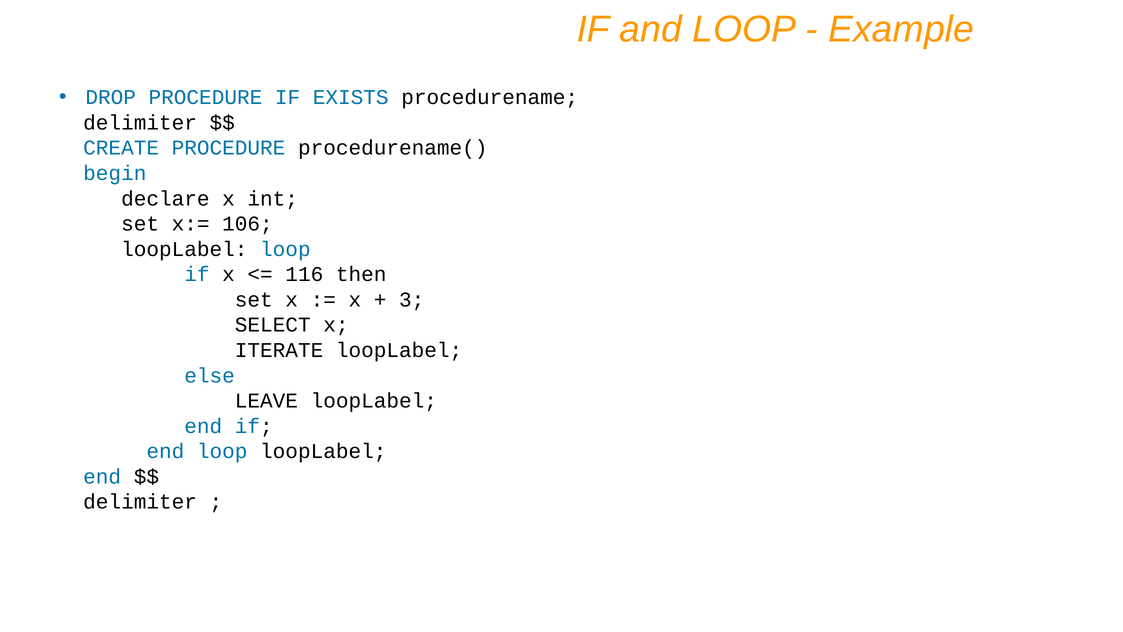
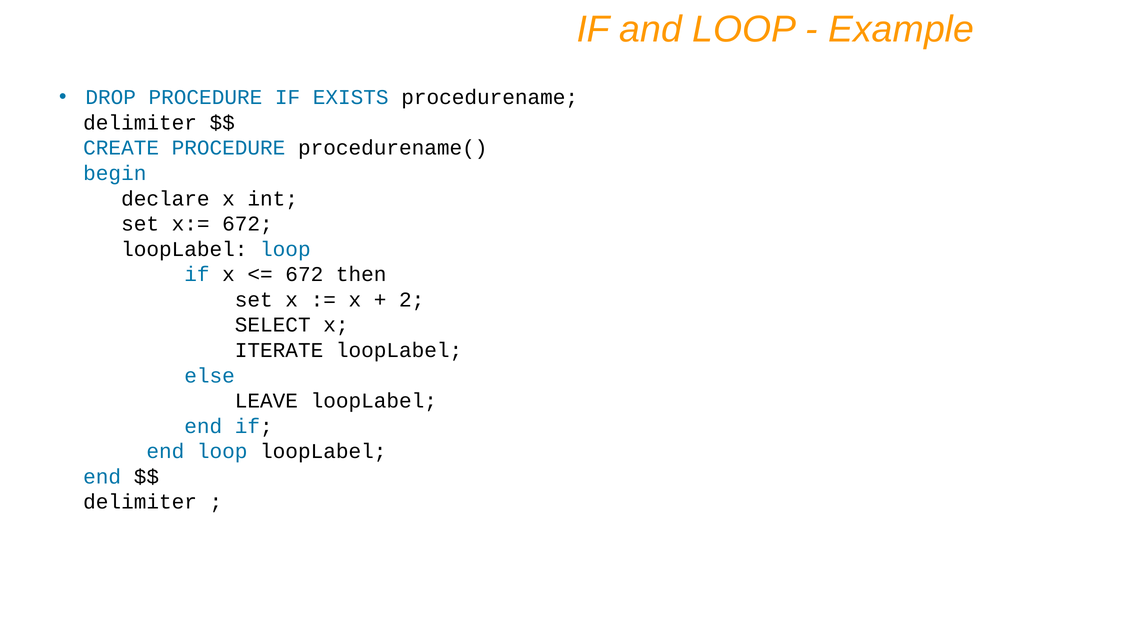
x:= 106: 106 -> 672 (247, 224)
116: 116 -> 672 (304, 274)
3: 3 -> 2 (412, 300)
